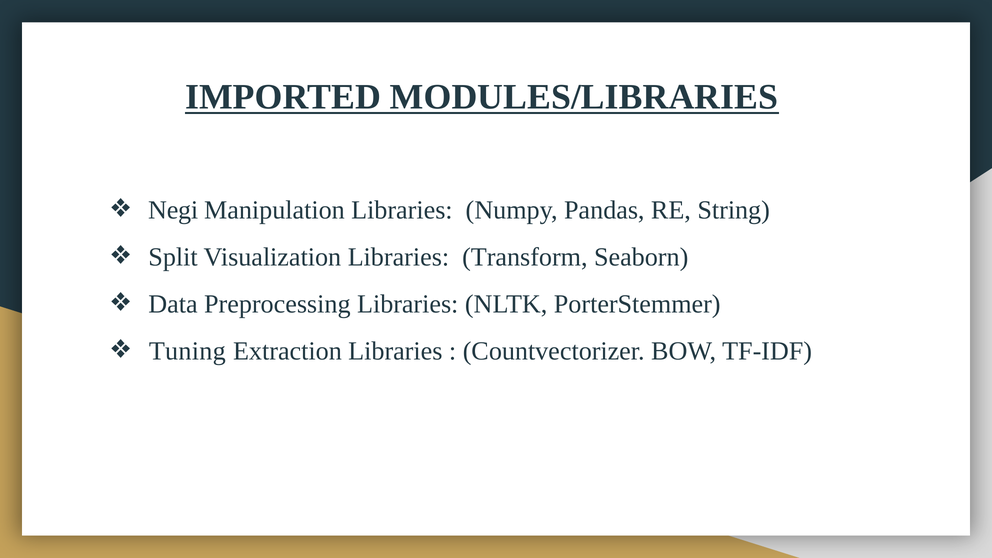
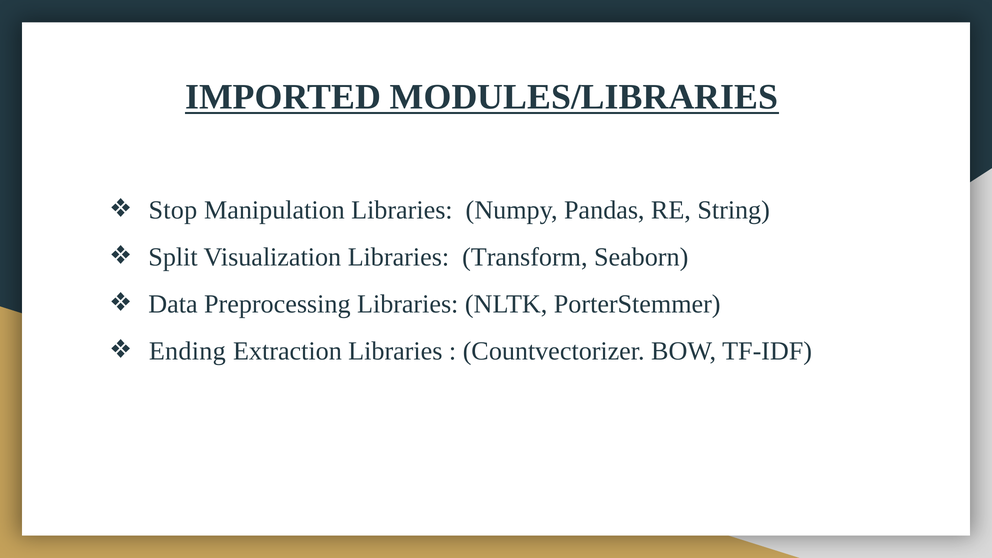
Negi: Negi -> Stop (173, 210)
Tuning: Tuning -> Ending (187, 351)
